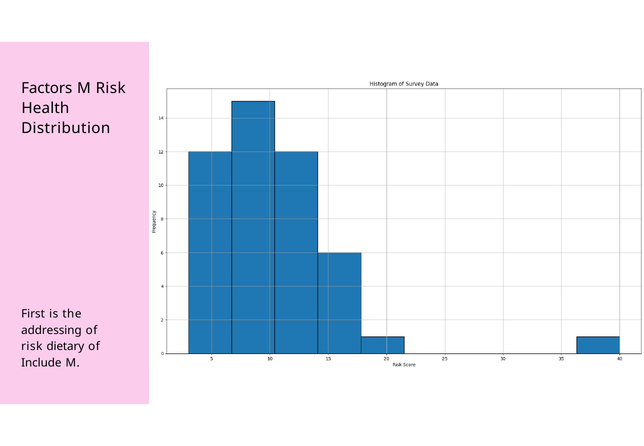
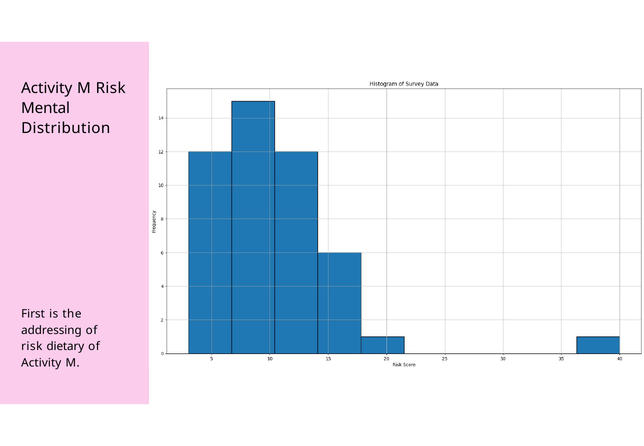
Factors: Factors -> Activity (47, 88)
Health: Health -> Mental (46, 108)
Include: Include -> Activity (41, 363)
